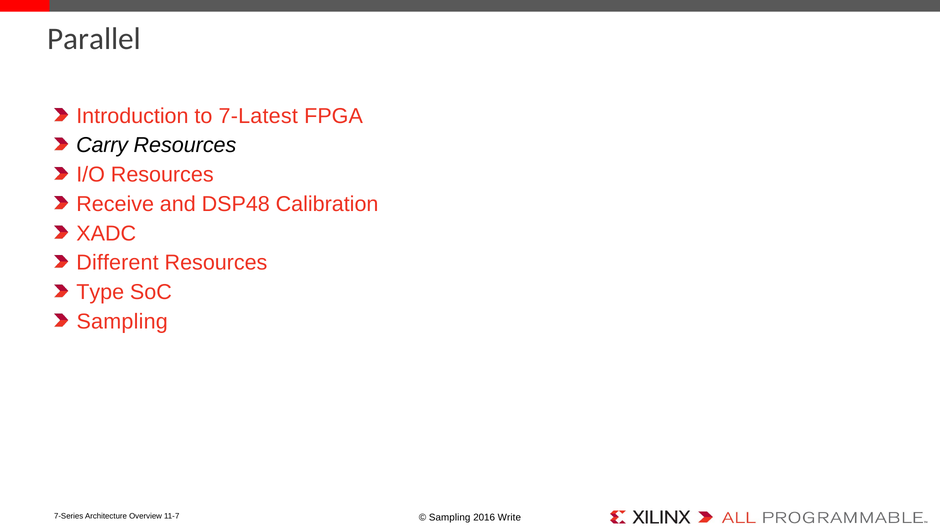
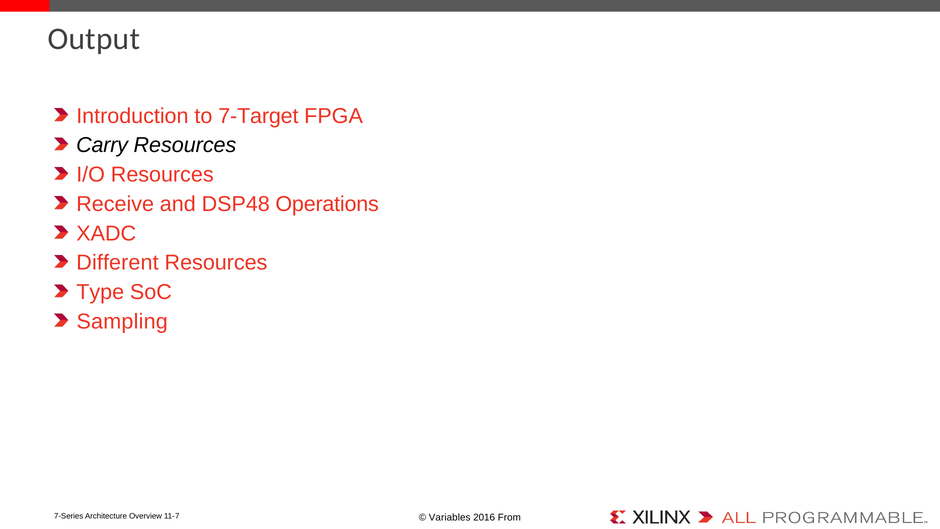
Parallel: Parallel -> Output (94, 39)
7-Latest: 7-Latest -> 7-Target (258, 116)
Calibration: Calibration -> Operations (327, 204)
Sampling: Sampling -> Variables (450, 518)
Write: Write -> From (509, 518)
